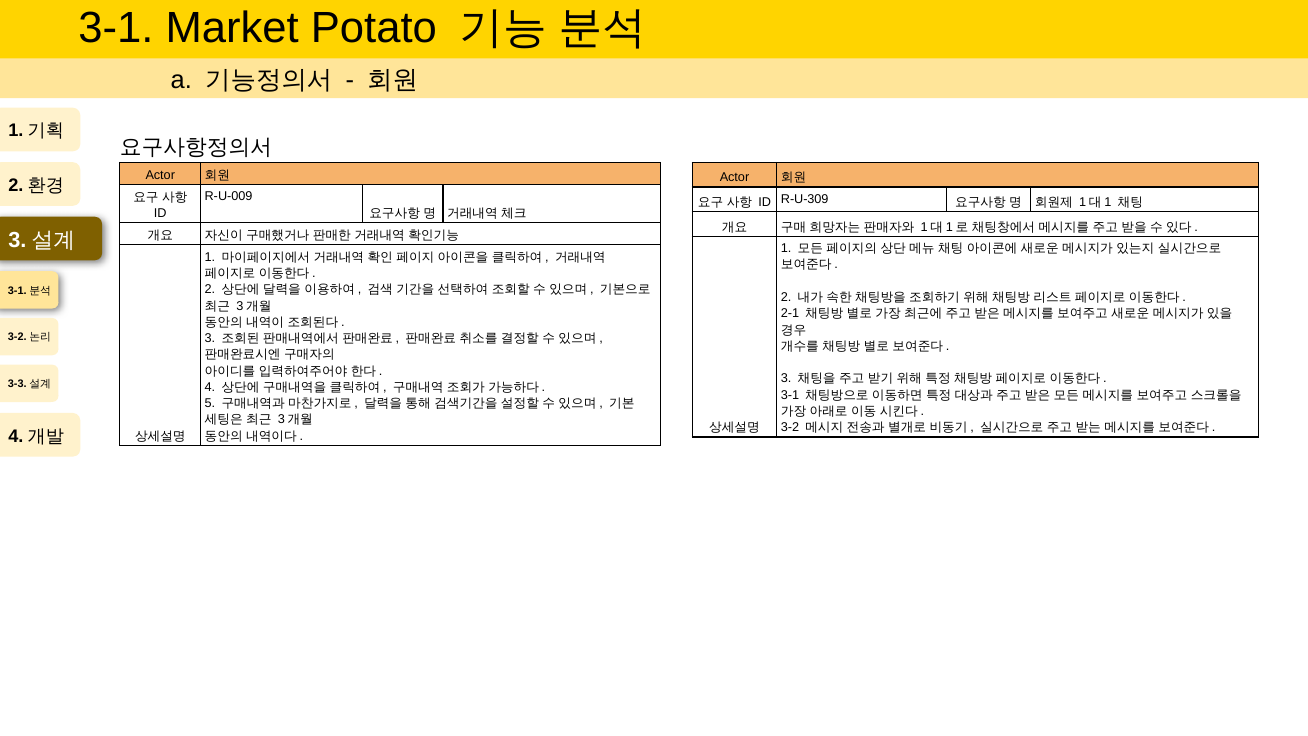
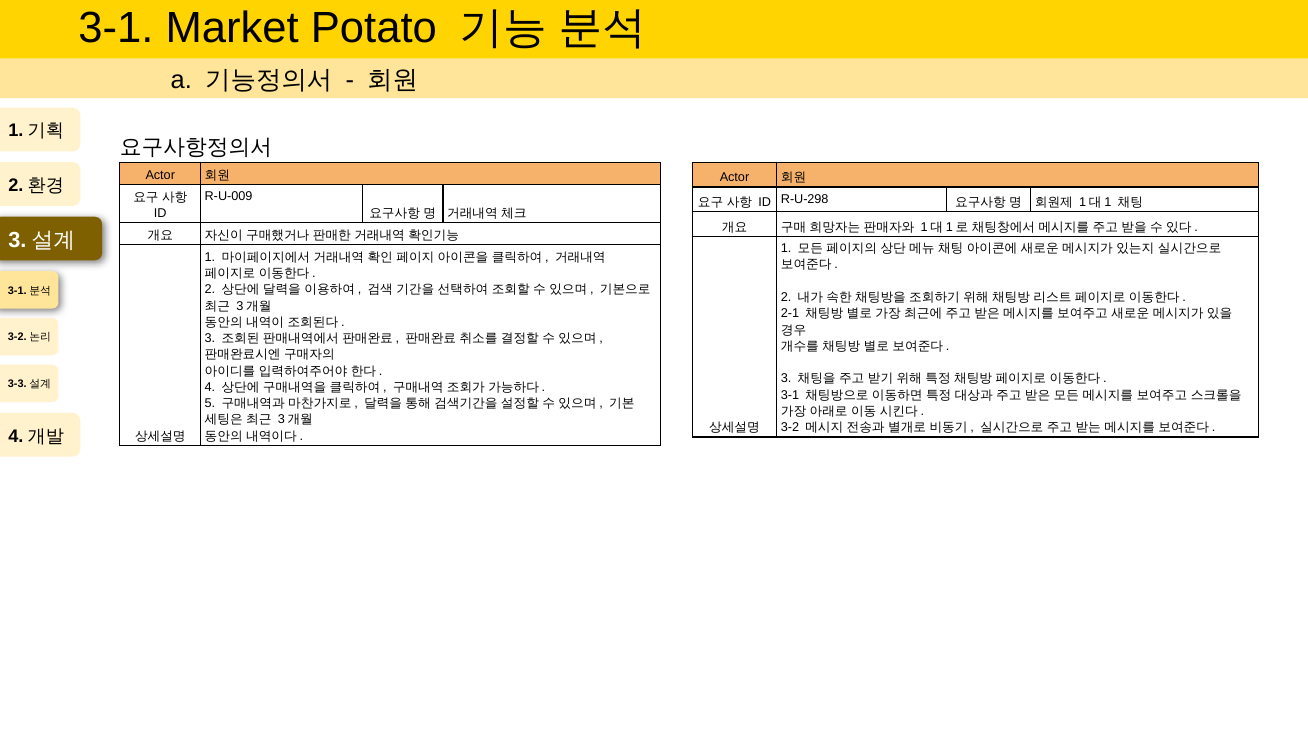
R-U-309: R-U-309 -> R-U-298 (805, 199)
